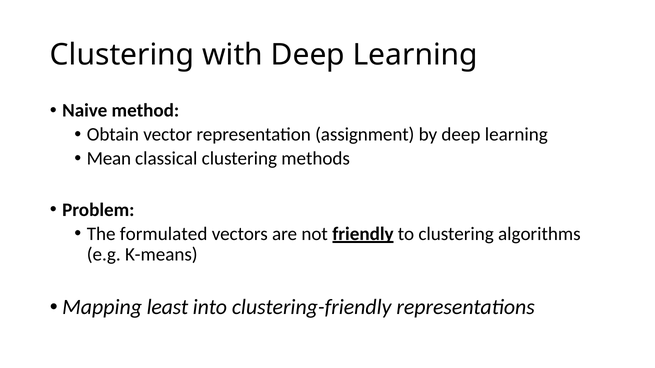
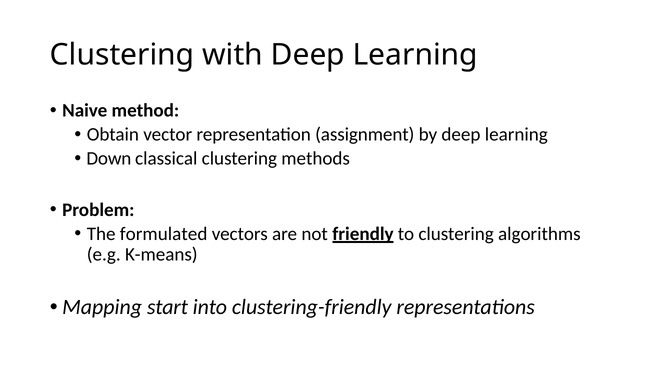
Mean: Mean -> Down (109, 159)
least: least -> start (167, 308)
